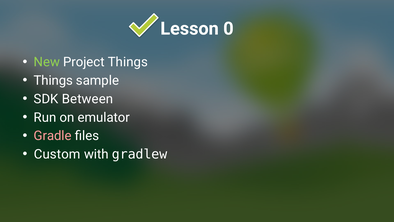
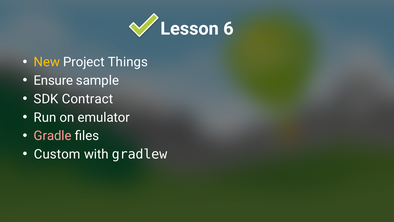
0: 0 -> 6 (228, 29)
New colour: light green -> yellow (47, 62)
Things: Things -> Ensure (53, 80)
Between: Between -> Contract (87, 99)
